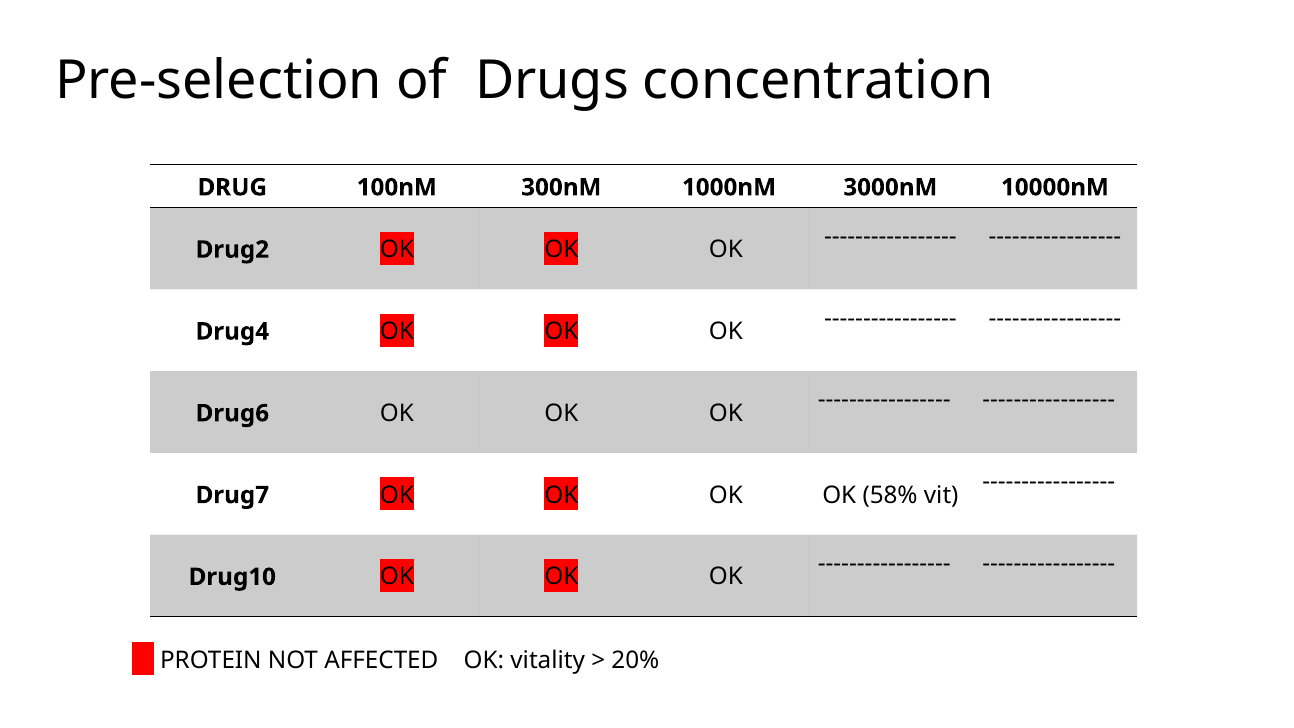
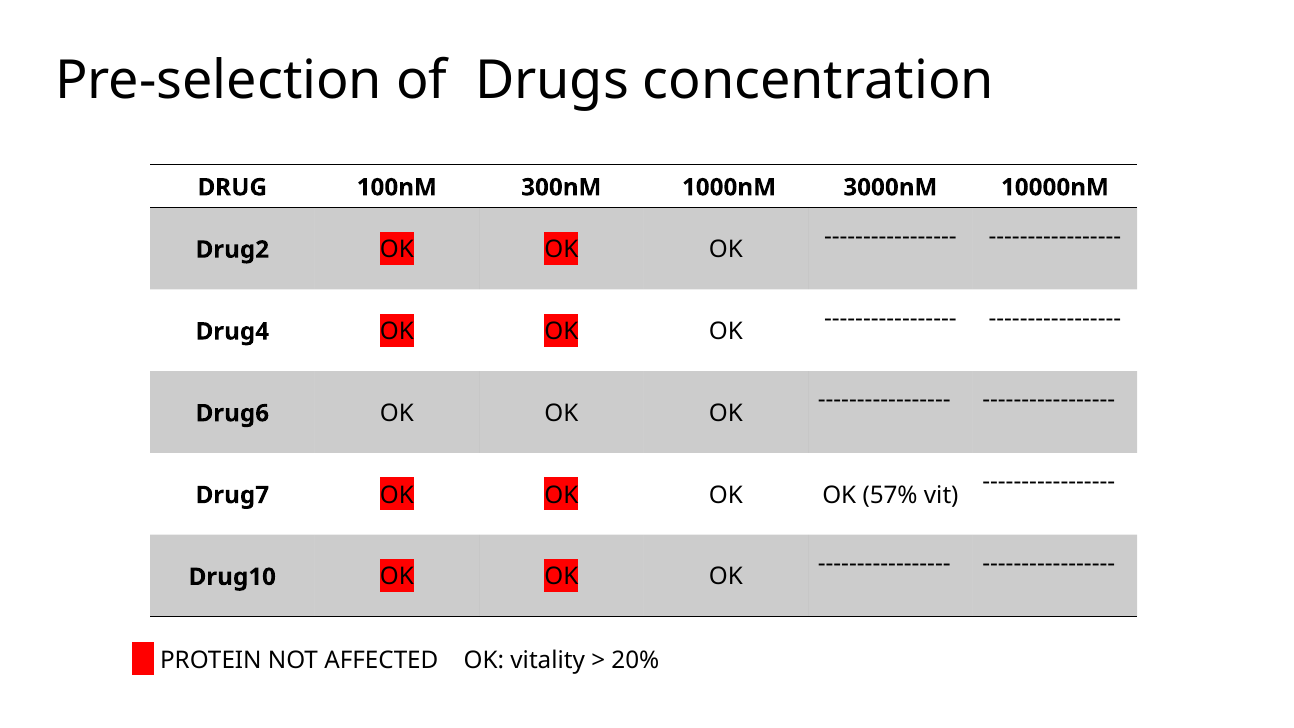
58%: 58% -> 57% (890, 495)
